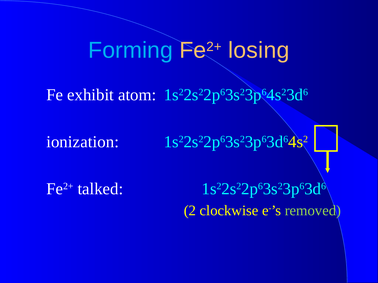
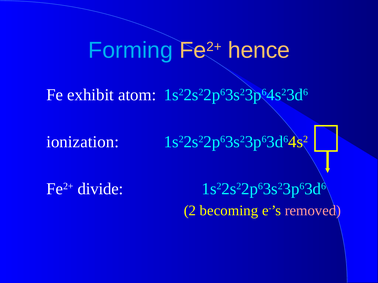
losing: losing -> hence (259, 50)
talked: talked -> divide (100, 189)
clockwise: clockwise -> becoming (229, 211)
removed colour: light green -> pink (313, 211)
